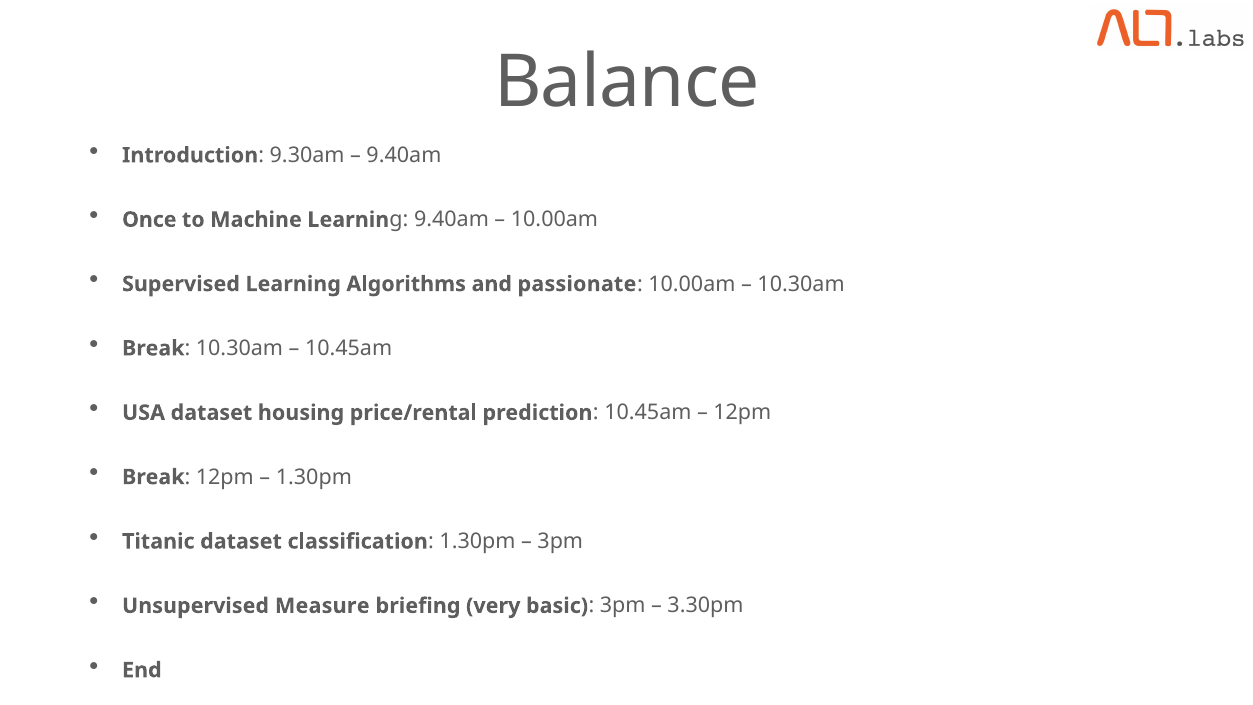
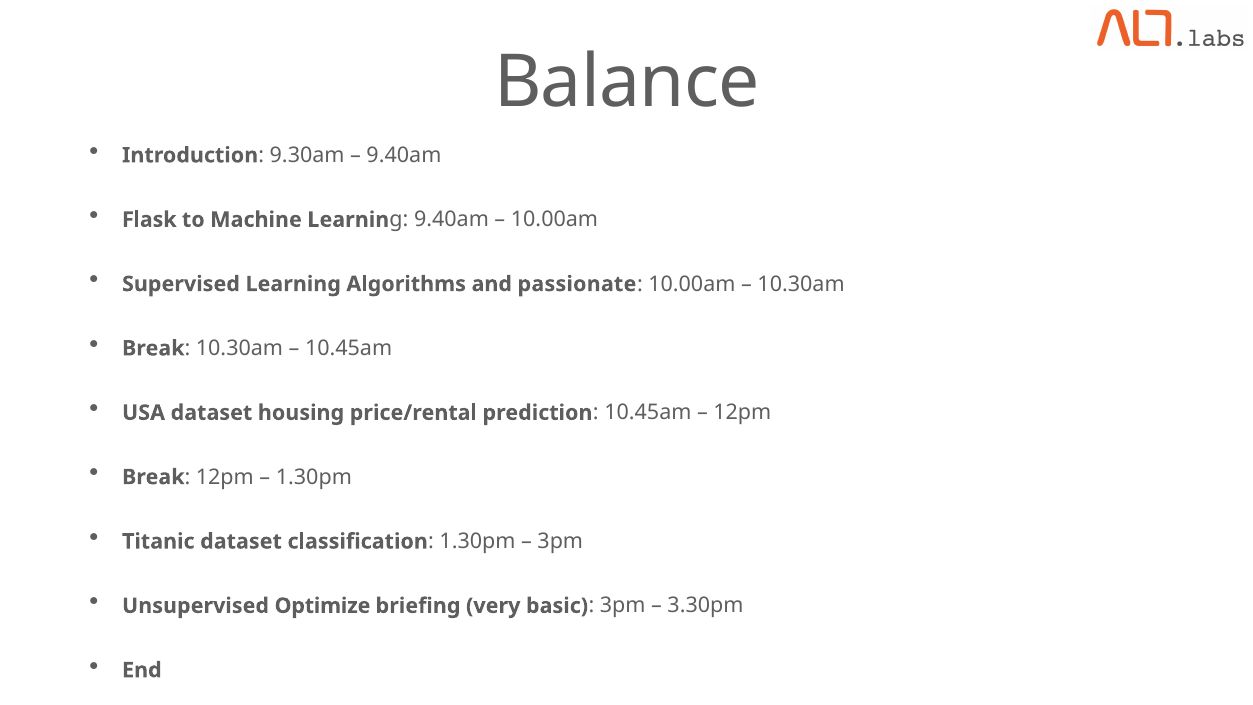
Once: Once -> Flask (149, 220)
Measure: Measure -> Optimize (322, 606)
